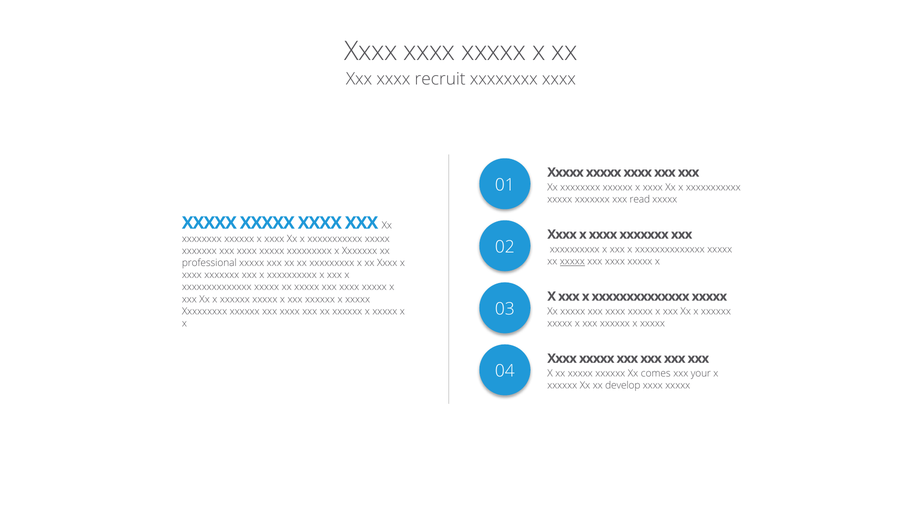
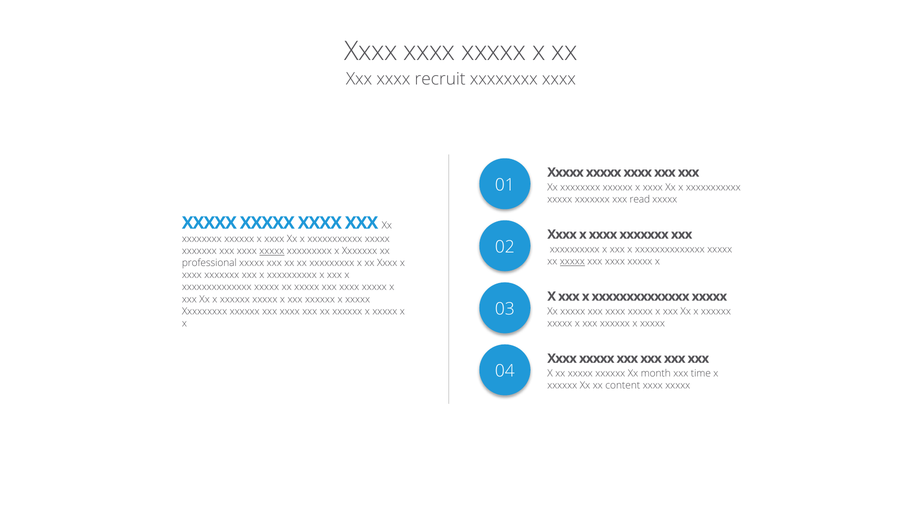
xxxxx underline: none -> present (272, 251)
comes: comes -> month (656, 374)
your: your -> time (701, 374)
develop: develop -> content (623, 386)
